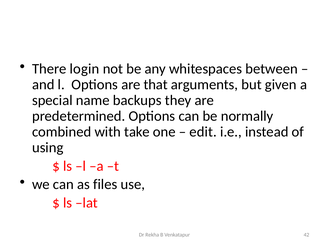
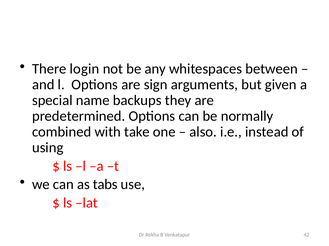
that: that -> sign (156, 85)
edit: edit -> also (203, 132)
files: files -> tabs (105, 185)
